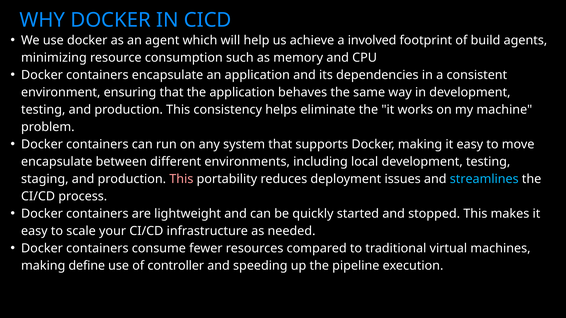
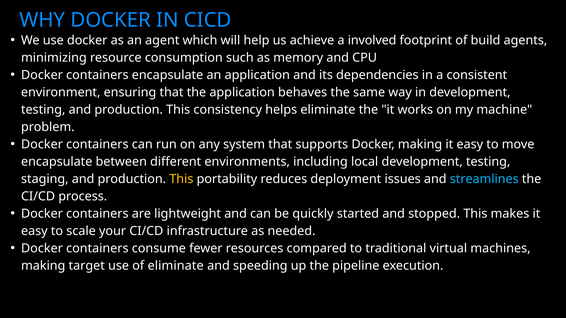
This colour: pink -> yellow (181, 179)
define: define -> target (87, 266)
of controller: controller -> eliminate (176, 266)
